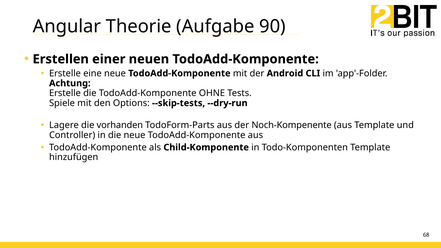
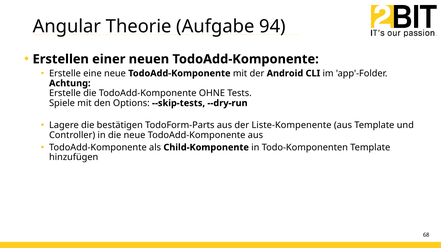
90: 90 -> 94 (272, 27)
vorhanden: vorhanden -> bestätigen (120, 125)
Noch-Kompenente: Noch-Kompenente -> Liste-Kompenente (291, 125)
